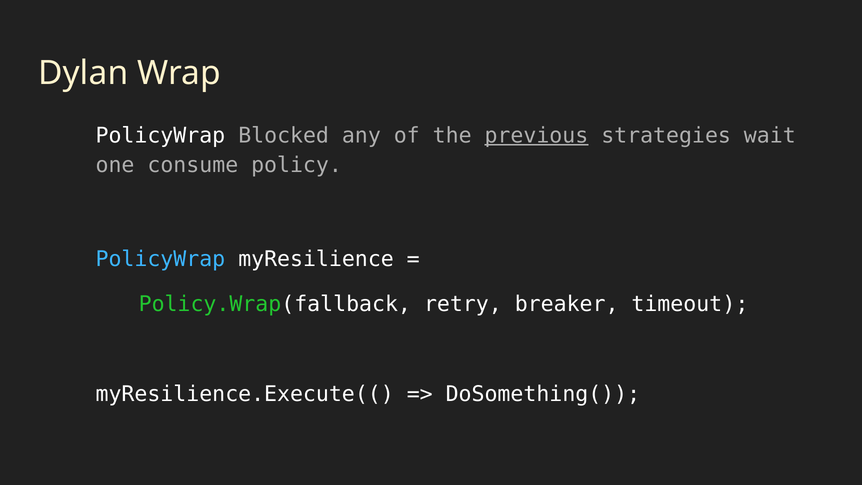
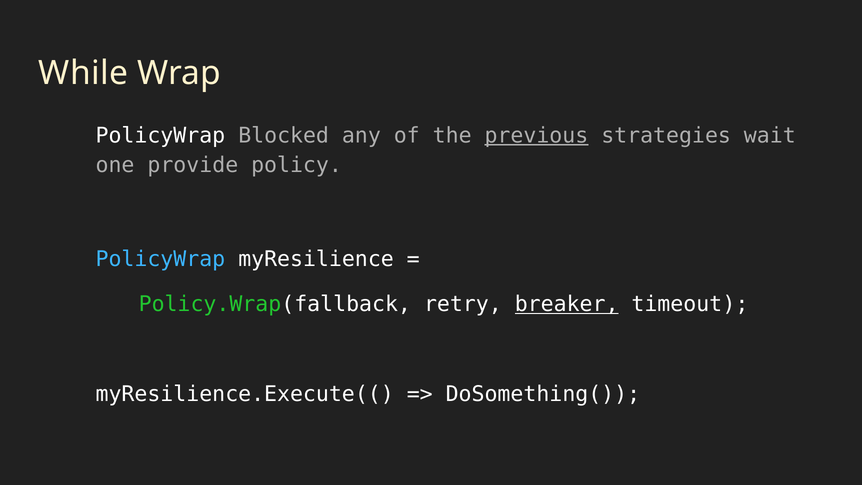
Dylan: Dylan -> While (83, 73)
consume: consume -> provide (193, 165)
breaker underline: none -> present (567, 304)
